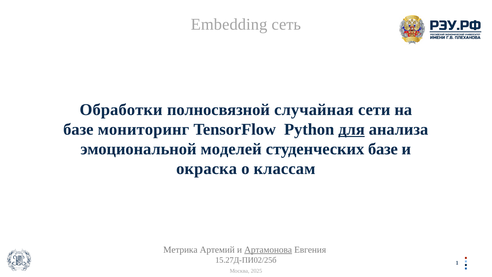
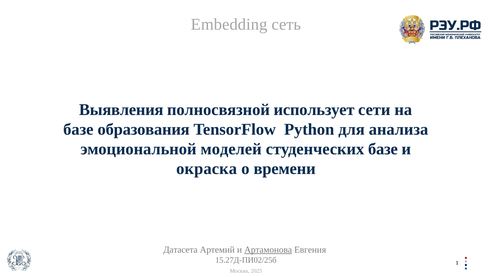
Обработки: Обработки -> Выявления (121, 110)
случайная: случайная -> использует (314, 110)
мониторинг: мониторинг -> образования (144, 129)
для underline: present -> none (352, 129)
классам: классам -> времени (285, 169)
Метрика: Метрика -> Датасета (180, 249)
